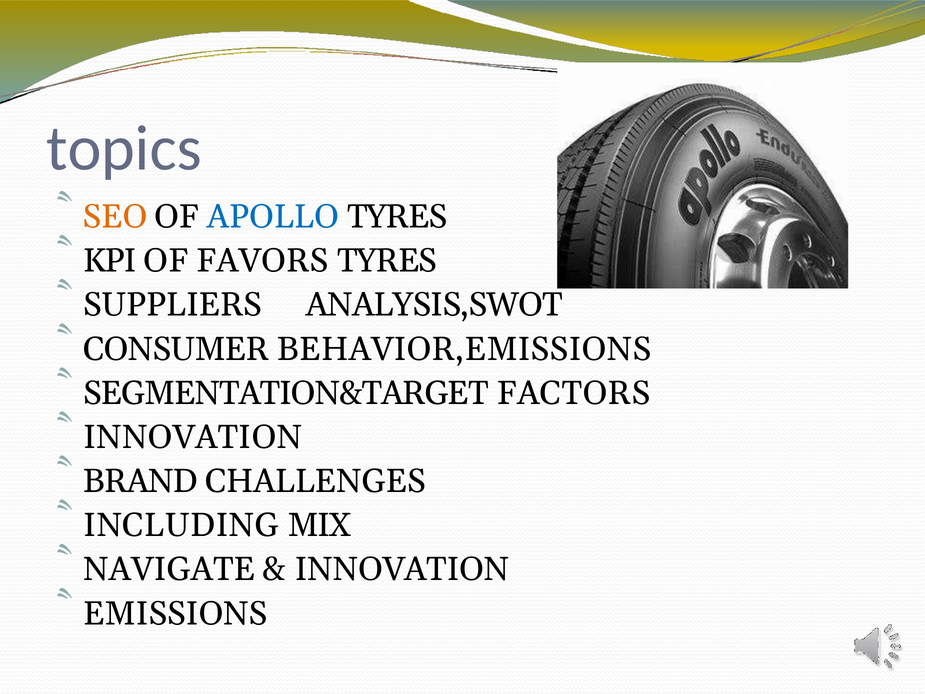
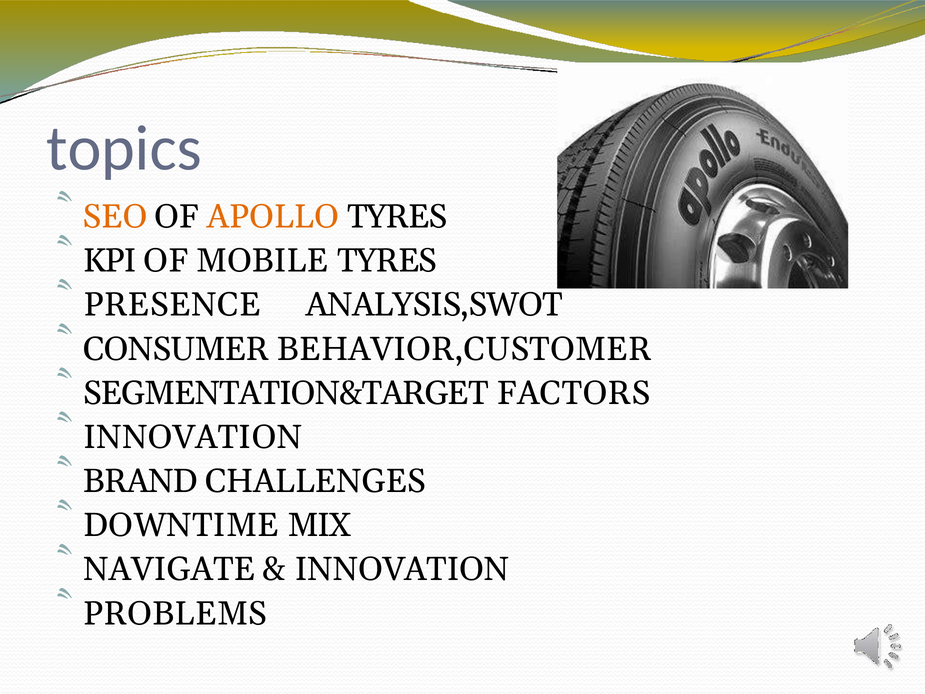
APOLLO colour: blue -> orange (273, 217)
FAVORS: FAVORS -> MOBILE (262, 261)
SUPPLIERS: SUPPLIERS -> PRESENCE (172, 305)
BEHAVIOR,EMISSIONS: BEHAVIOR,EMISSIONS -> BEHAVIOR,CUSTOMER (464, 349)
INCLUDING: INCLUDING -> DOWNTIME (181, 525)
EMISSIONS: EMISSIONS -> PROBLEMS (175, 613)
